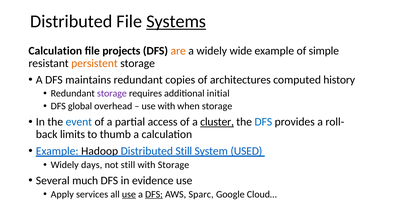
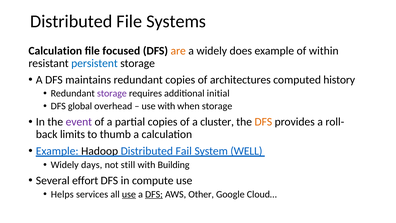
Systems underline: present -> none (176, 21)
projects: projects -> focused (121, 51)
wide: wide -> does (241, 51)
simple: simple -> within (324, 51)
persistent colour: orange -> blue (94, 63)
event colour: blue -> purple (79, 122)
partial access: access -> copies (163, 122)
cluster underline: present -> none (217, 122)
DFS colour: blue -> orange (263, 122)
Distributed Still: Still -> Fail (184, 151)
USED: USED -> WELL (246, 151)
with Storage: Storage -> Building (174, 165)
much: much -> effort (85, 180)
evidence: evidence -> compute (153, 180)
Apply: Apply -> Helps (62, 194)
Sparc: Sparc -> Other (201, 194)
